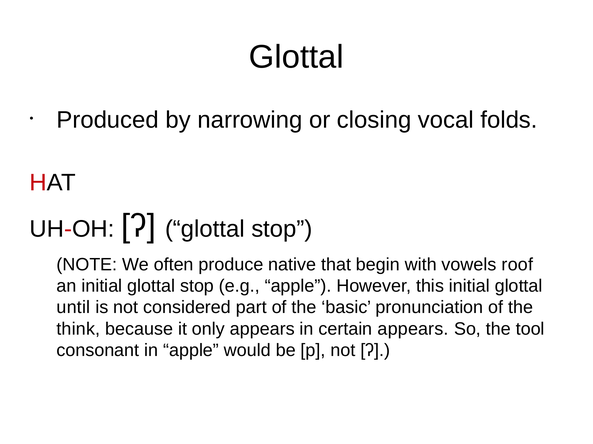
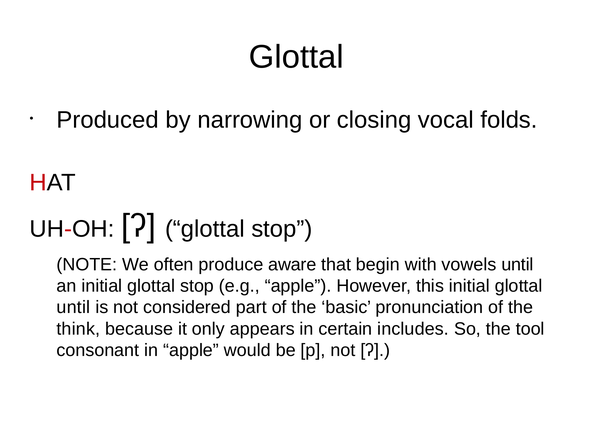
native: native -> aware (292, 265)
vowels roof: roof -> until (517, 265)
certain appears: appears -> includes (413, 329)
